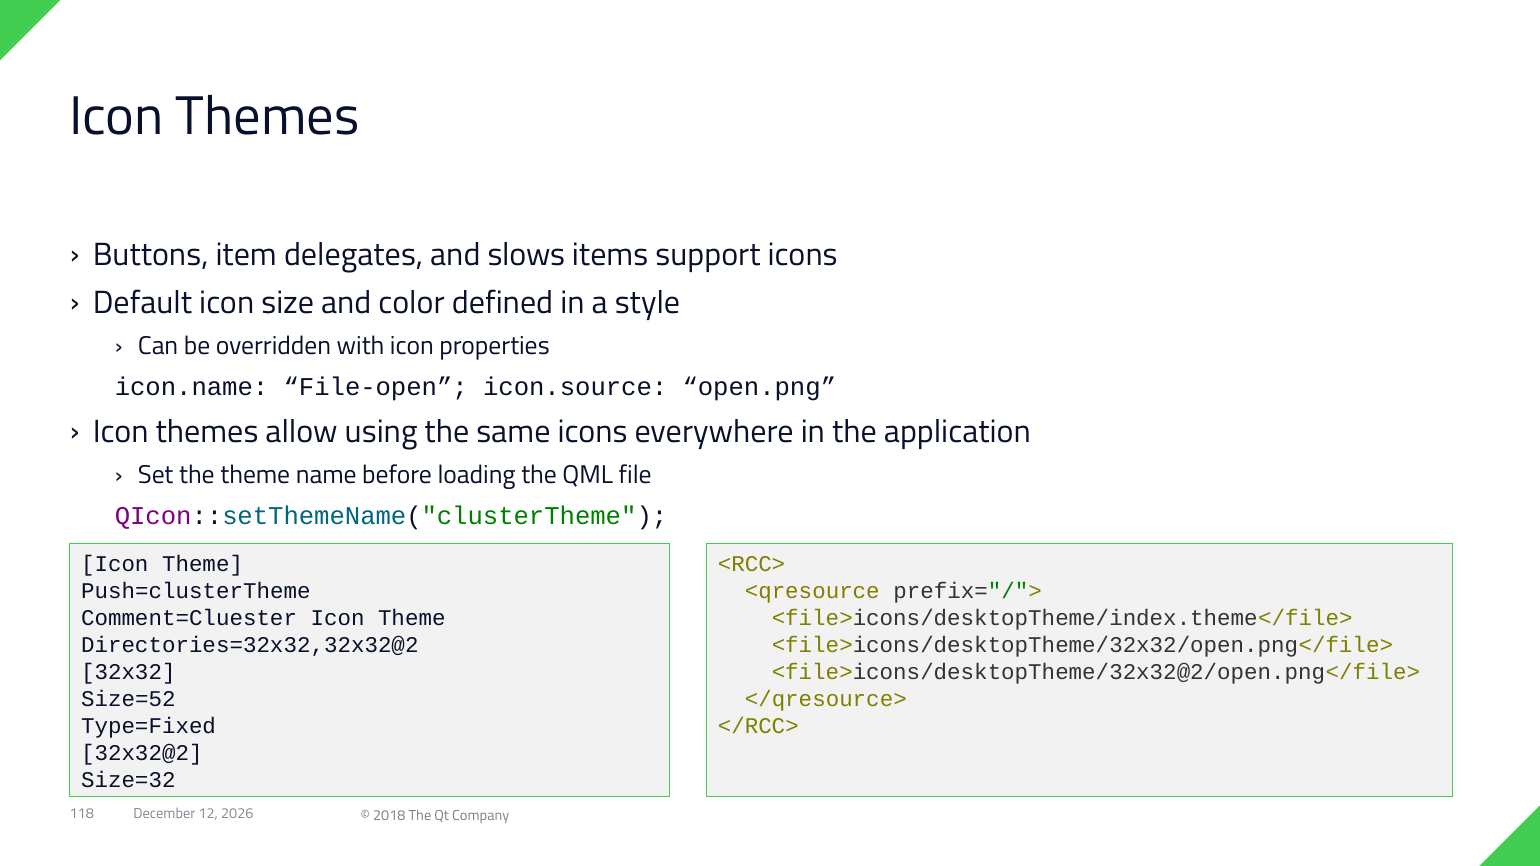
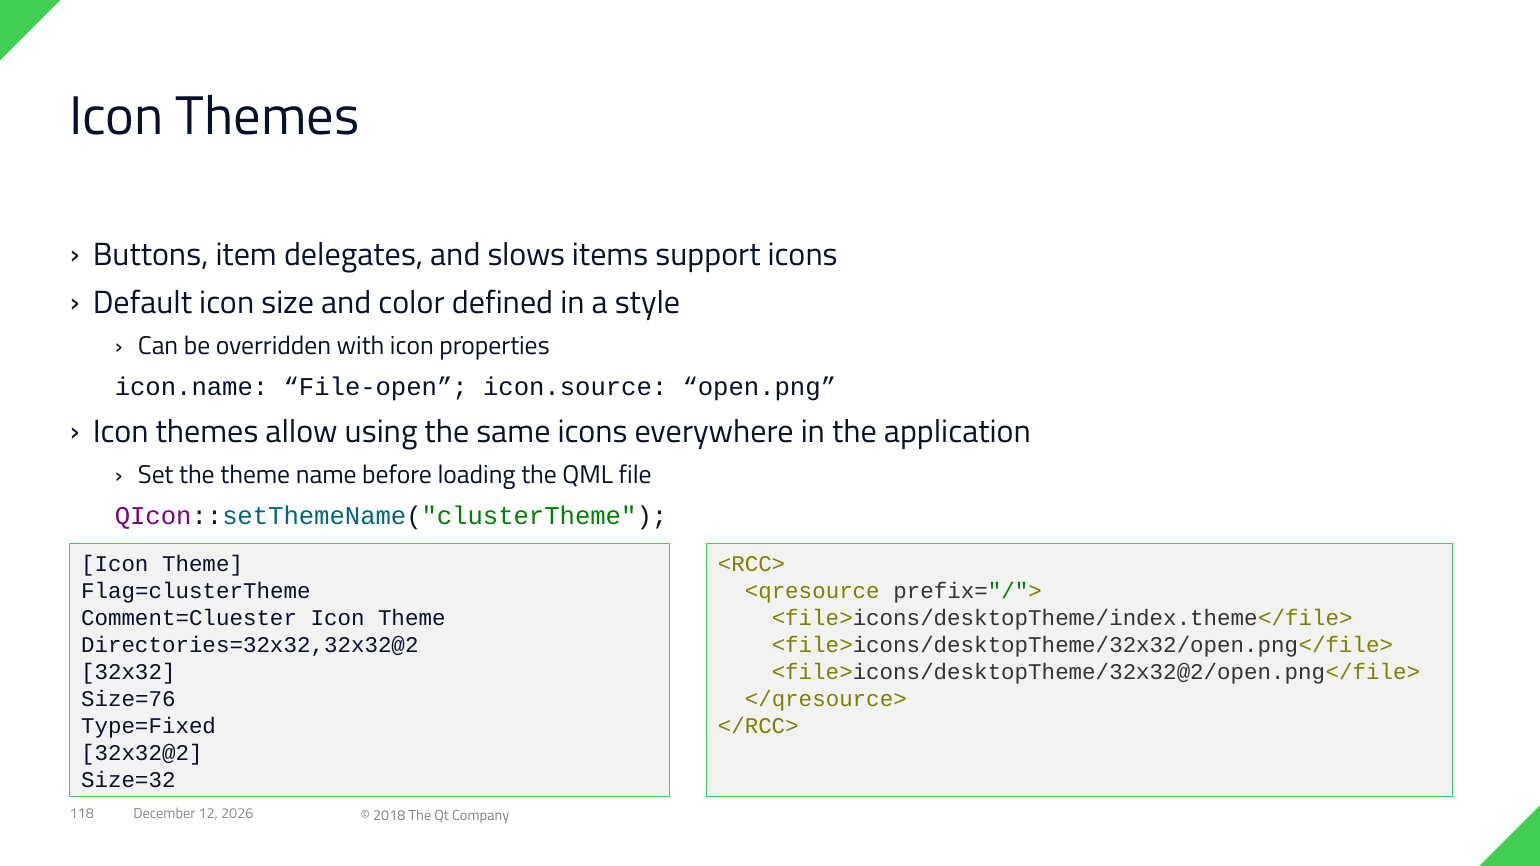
Push=clusterTheme: Push=clusterTheme -> Flag=clusterTheme (196, 592)
Size=52: Size=52 -> Size=76 (128, 700)
